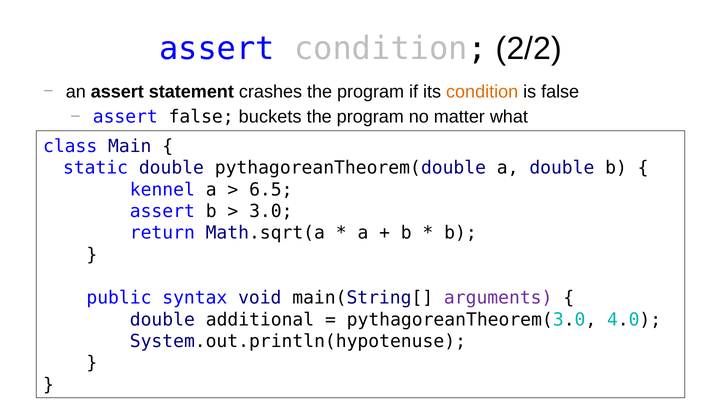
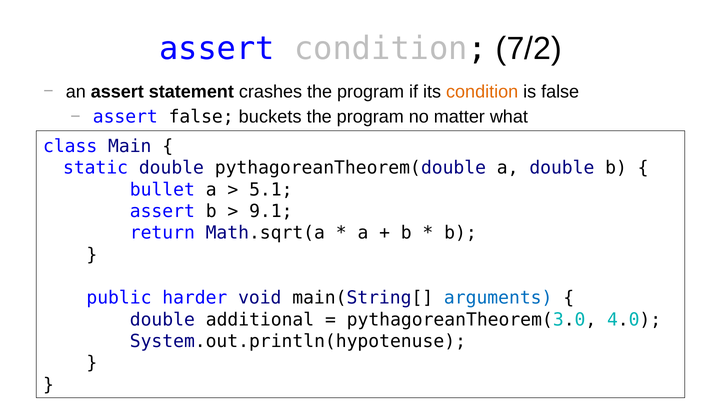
2/2: 2/2 -> 7/2 (529, 49)
kennel: kennel -> bullet (162, 189)
6.5: 6.5 -> 5.1 (271, 189)
3.0: 3.0 -> 9.1 (271, 211)
syntax: syntax -> harder (195, 298)
arguments colour: purple -> blue (498, 298)
